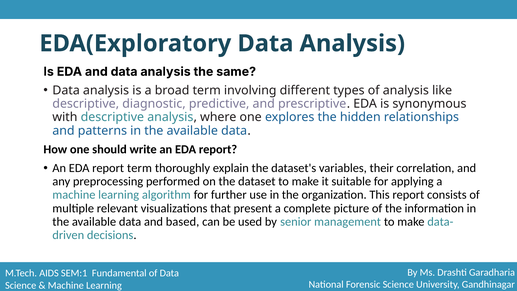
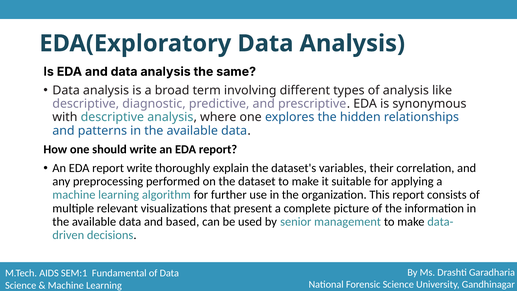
report term: term -> write (140, 168)
